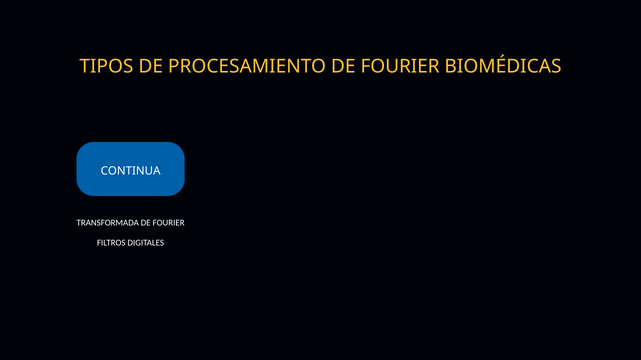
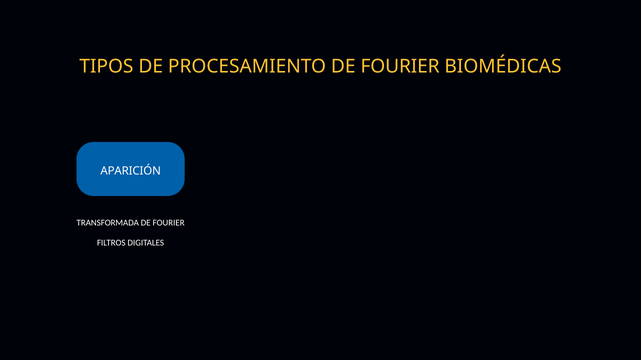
CONTINUA: CONTINUA -> APARICIÓN (131, 171)
